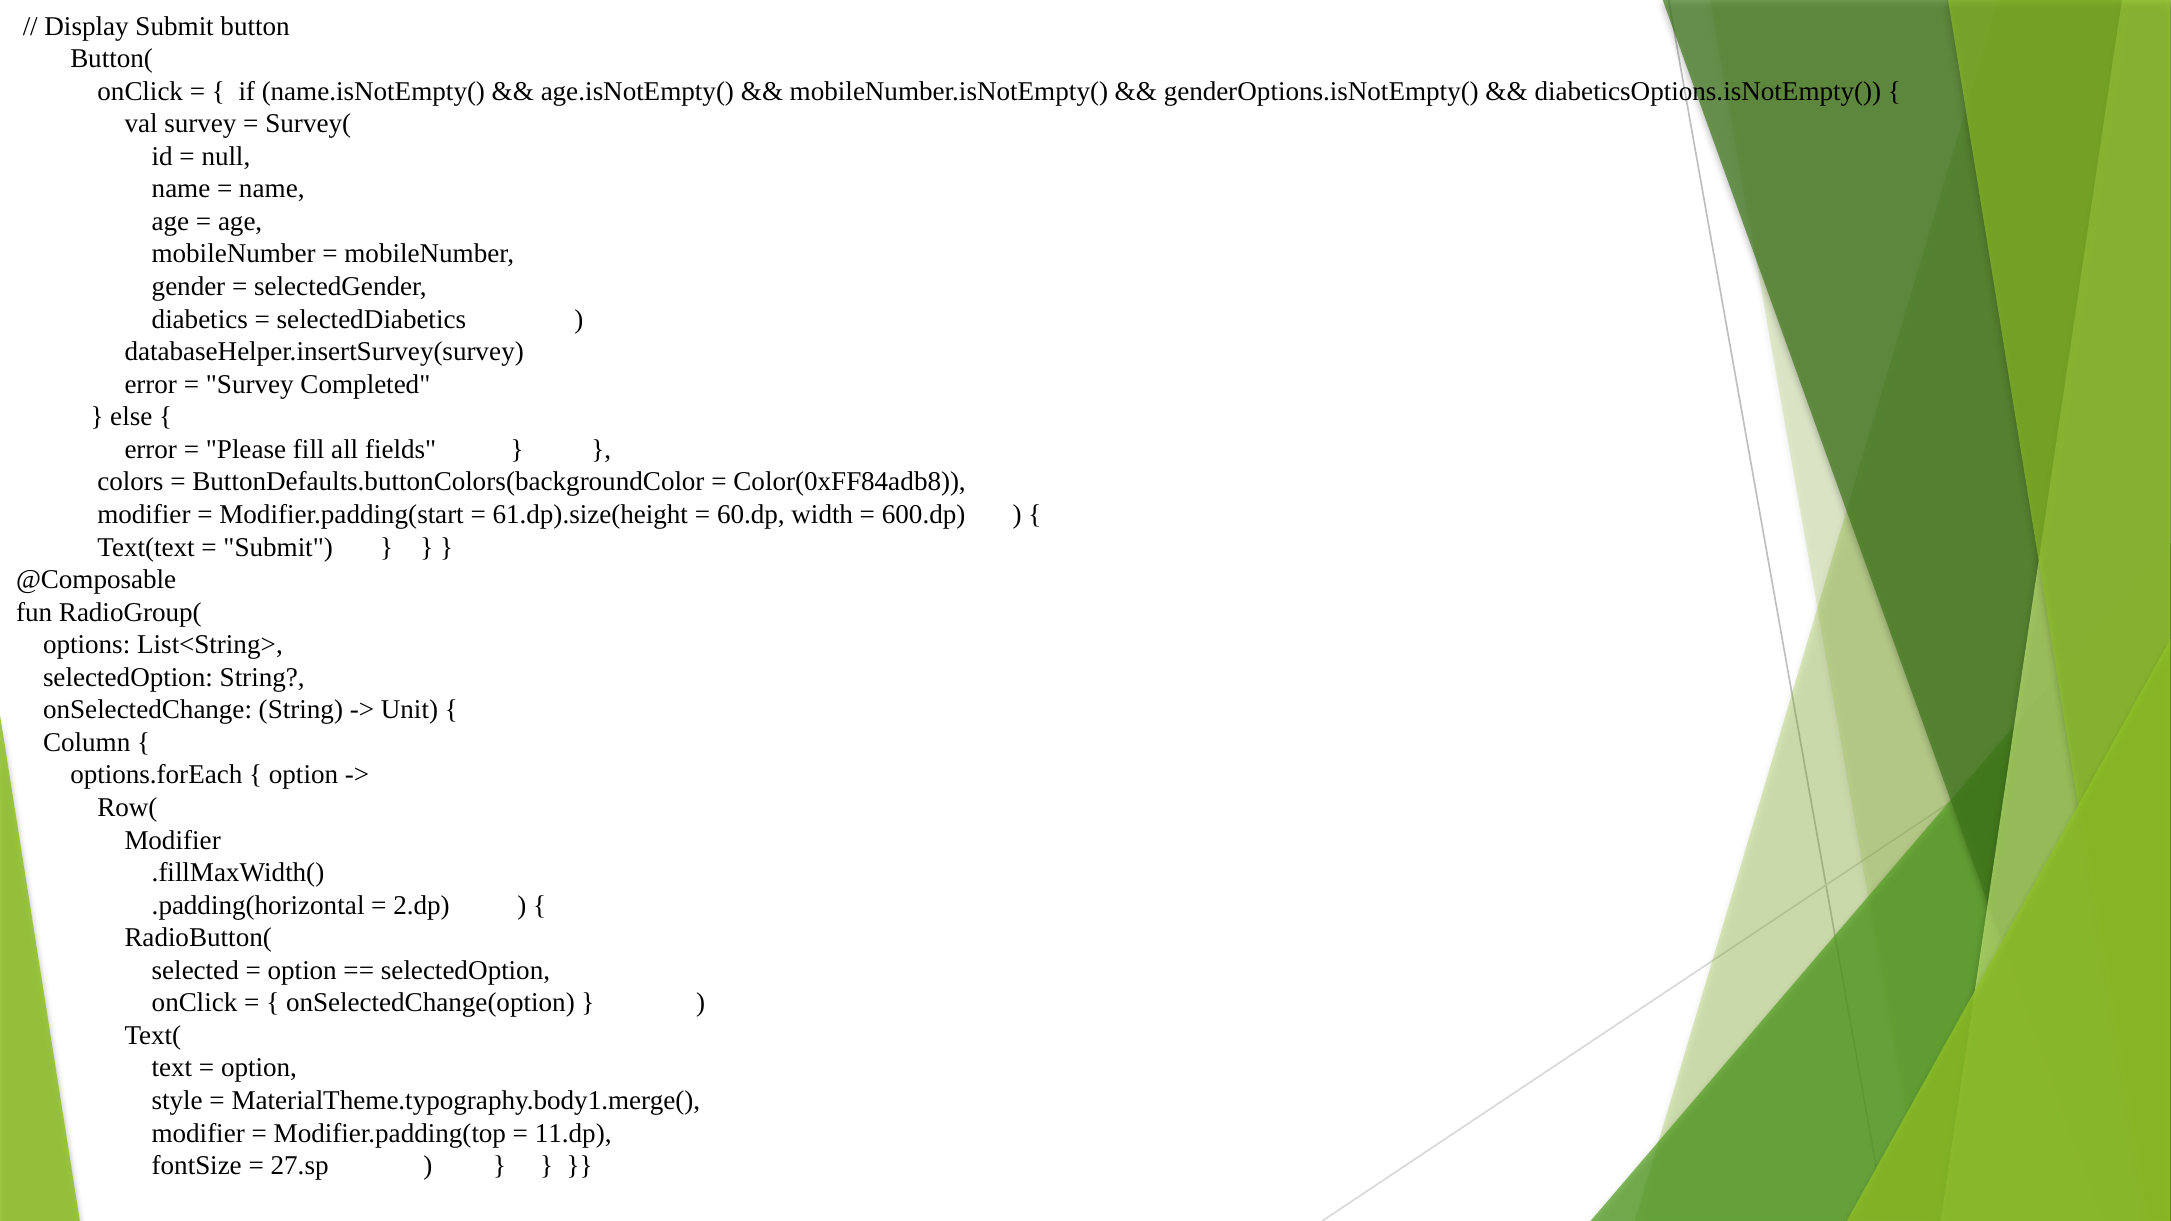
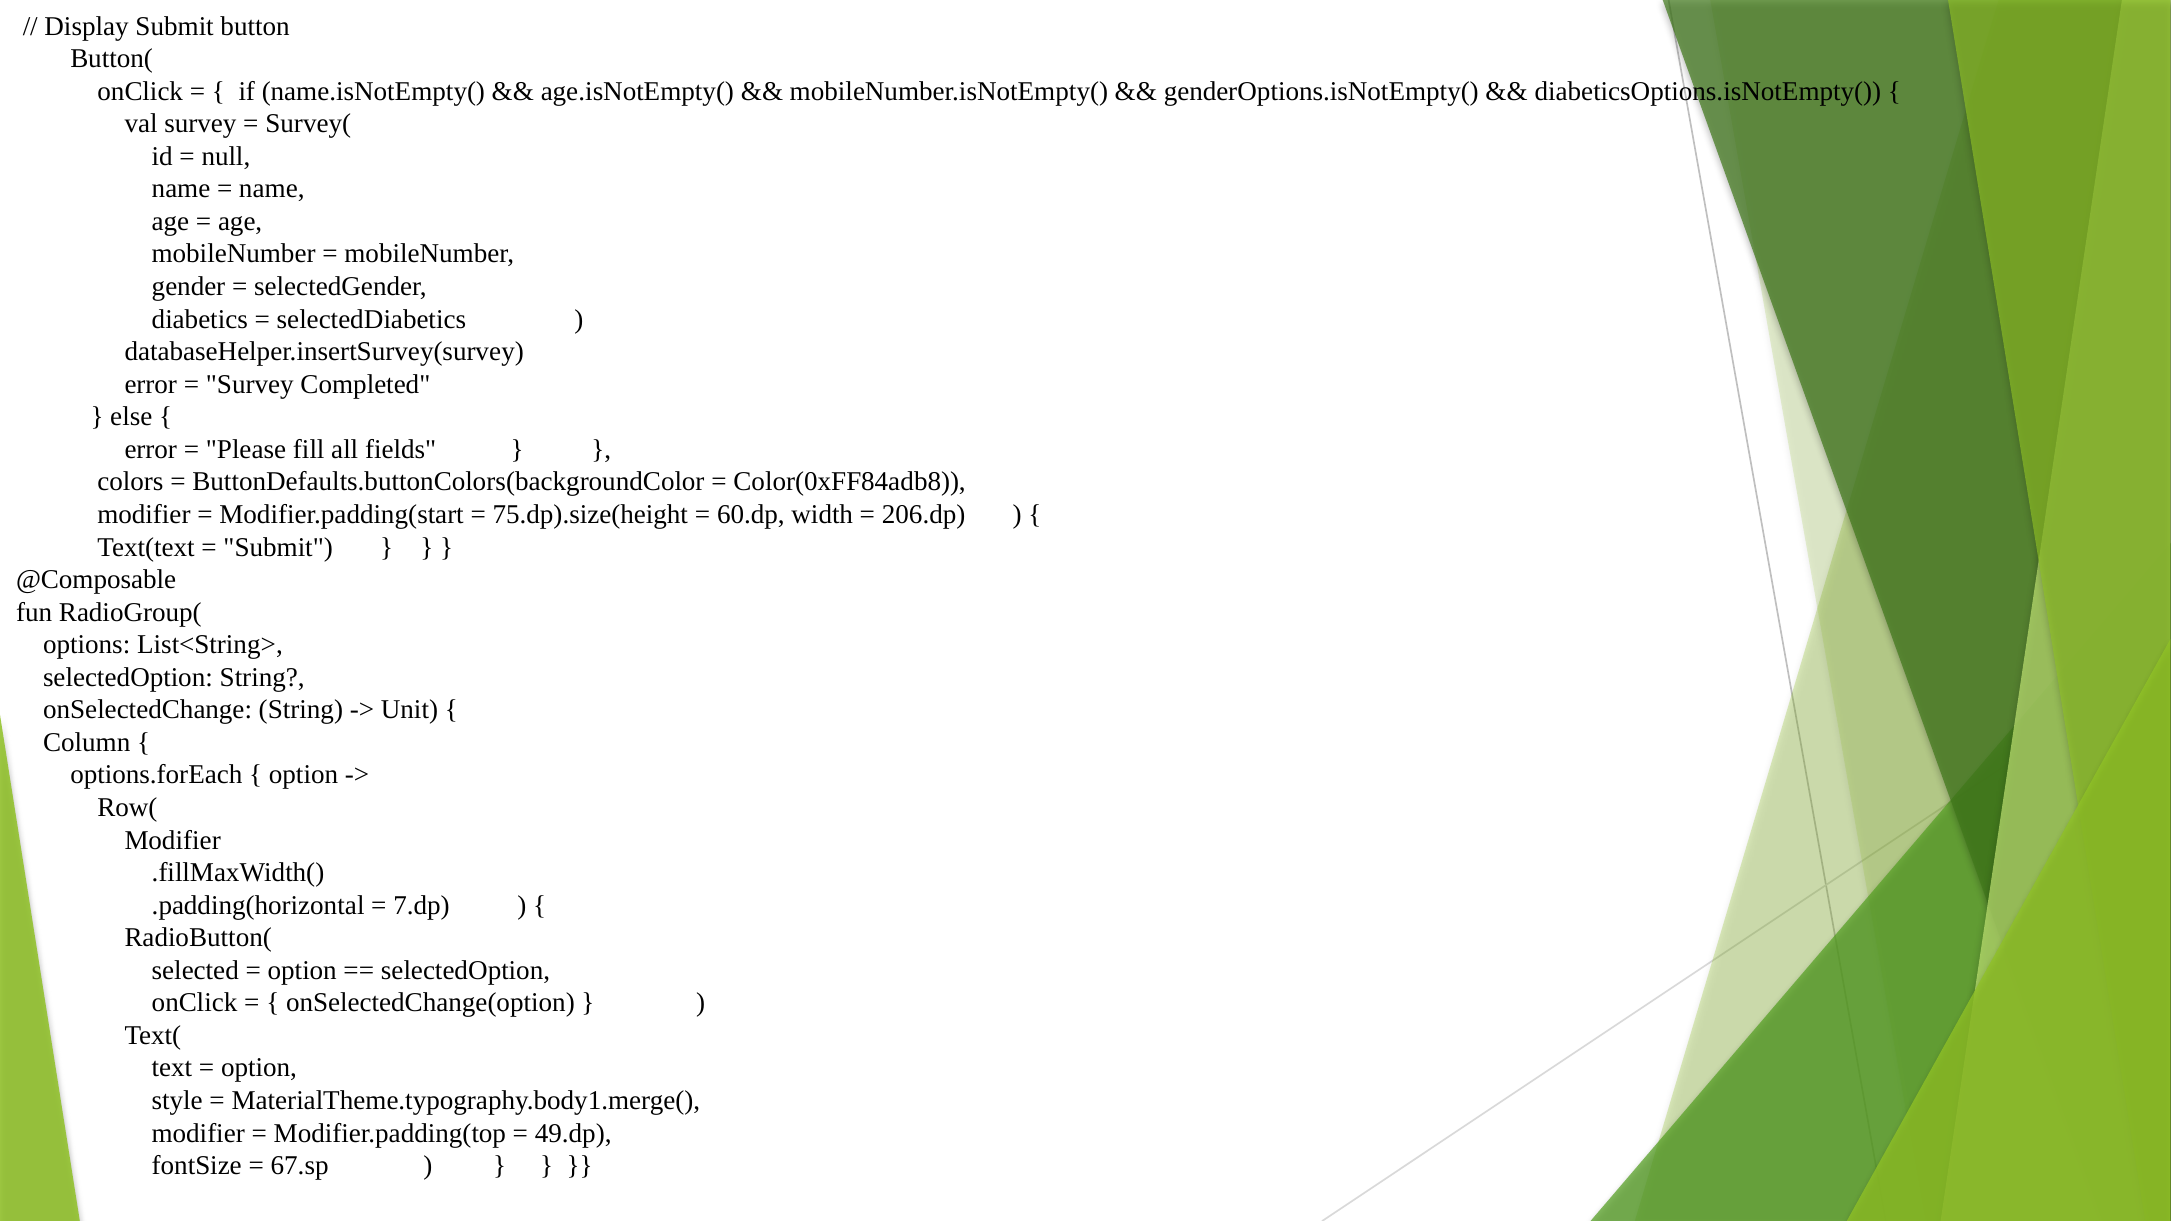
61.dp).size(height: 61.dp).size(height -> 75.dp).size(height (590, 515)
600.dp: 600.dp -> 206.dp (924, 515)
2.dp: 2.dp -> 7.dp (422, 905)
11.dp: 11.dp -> 49.dp (573, 1133)
27.sp: 27.sp -> 67.sp (300, 1166)
